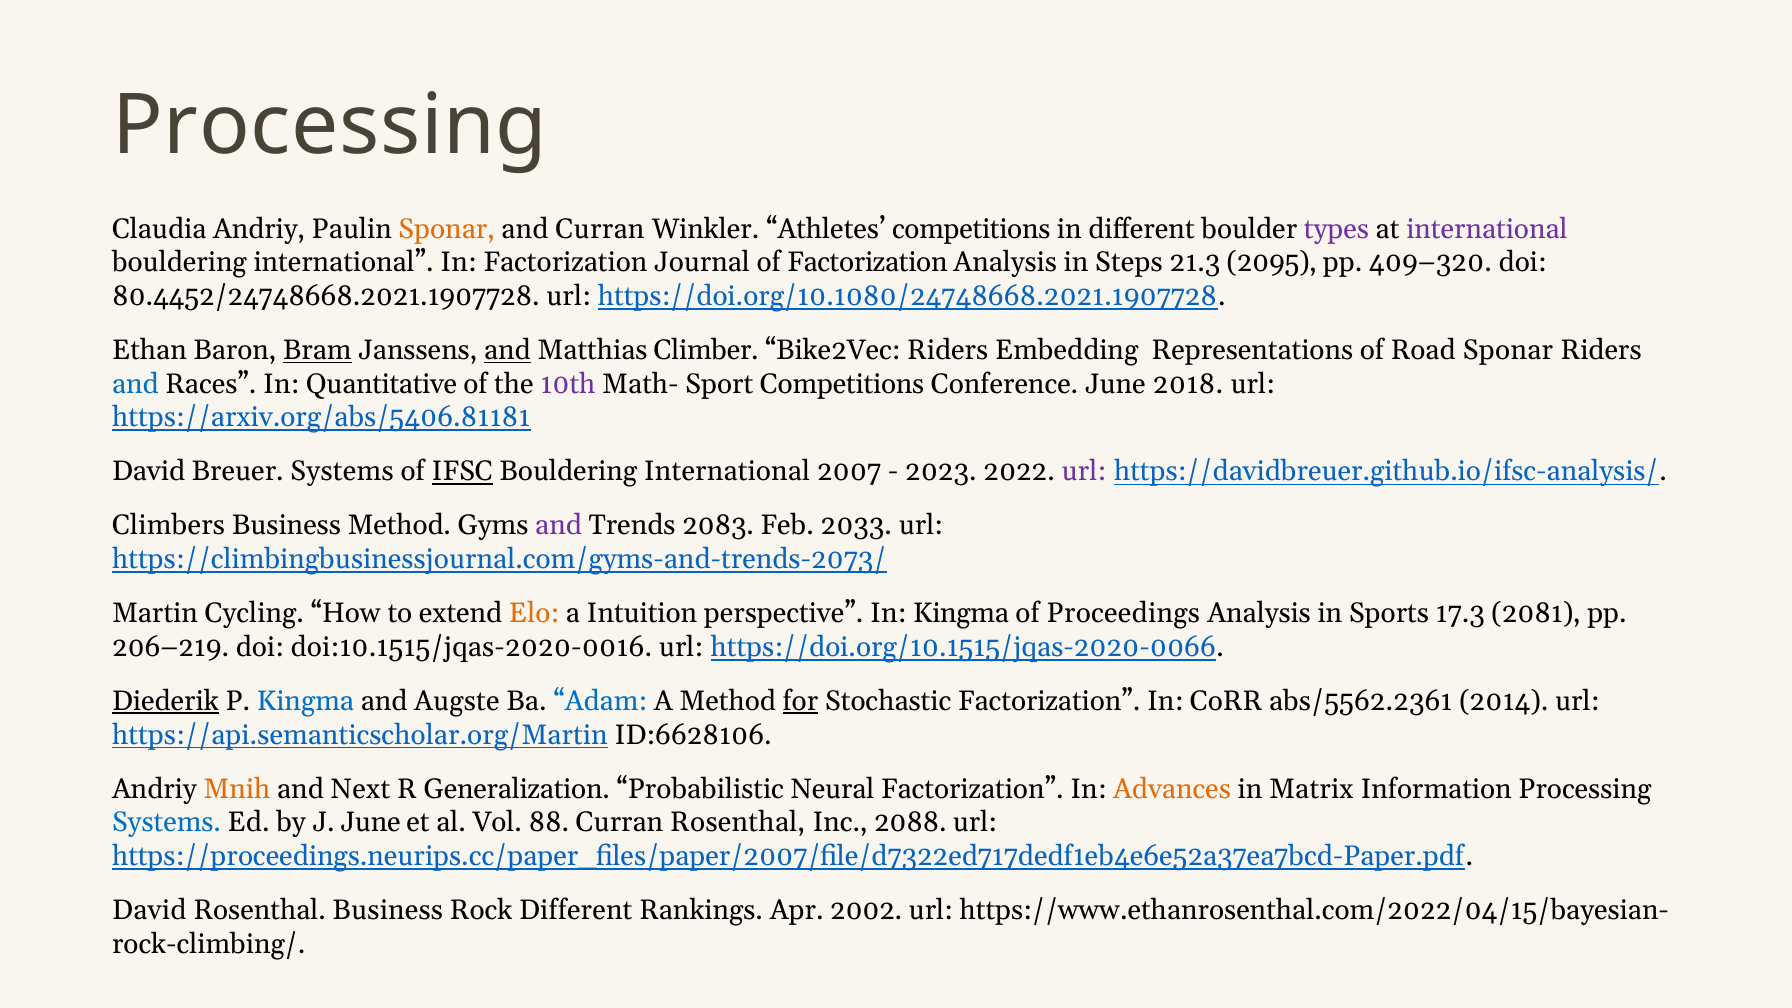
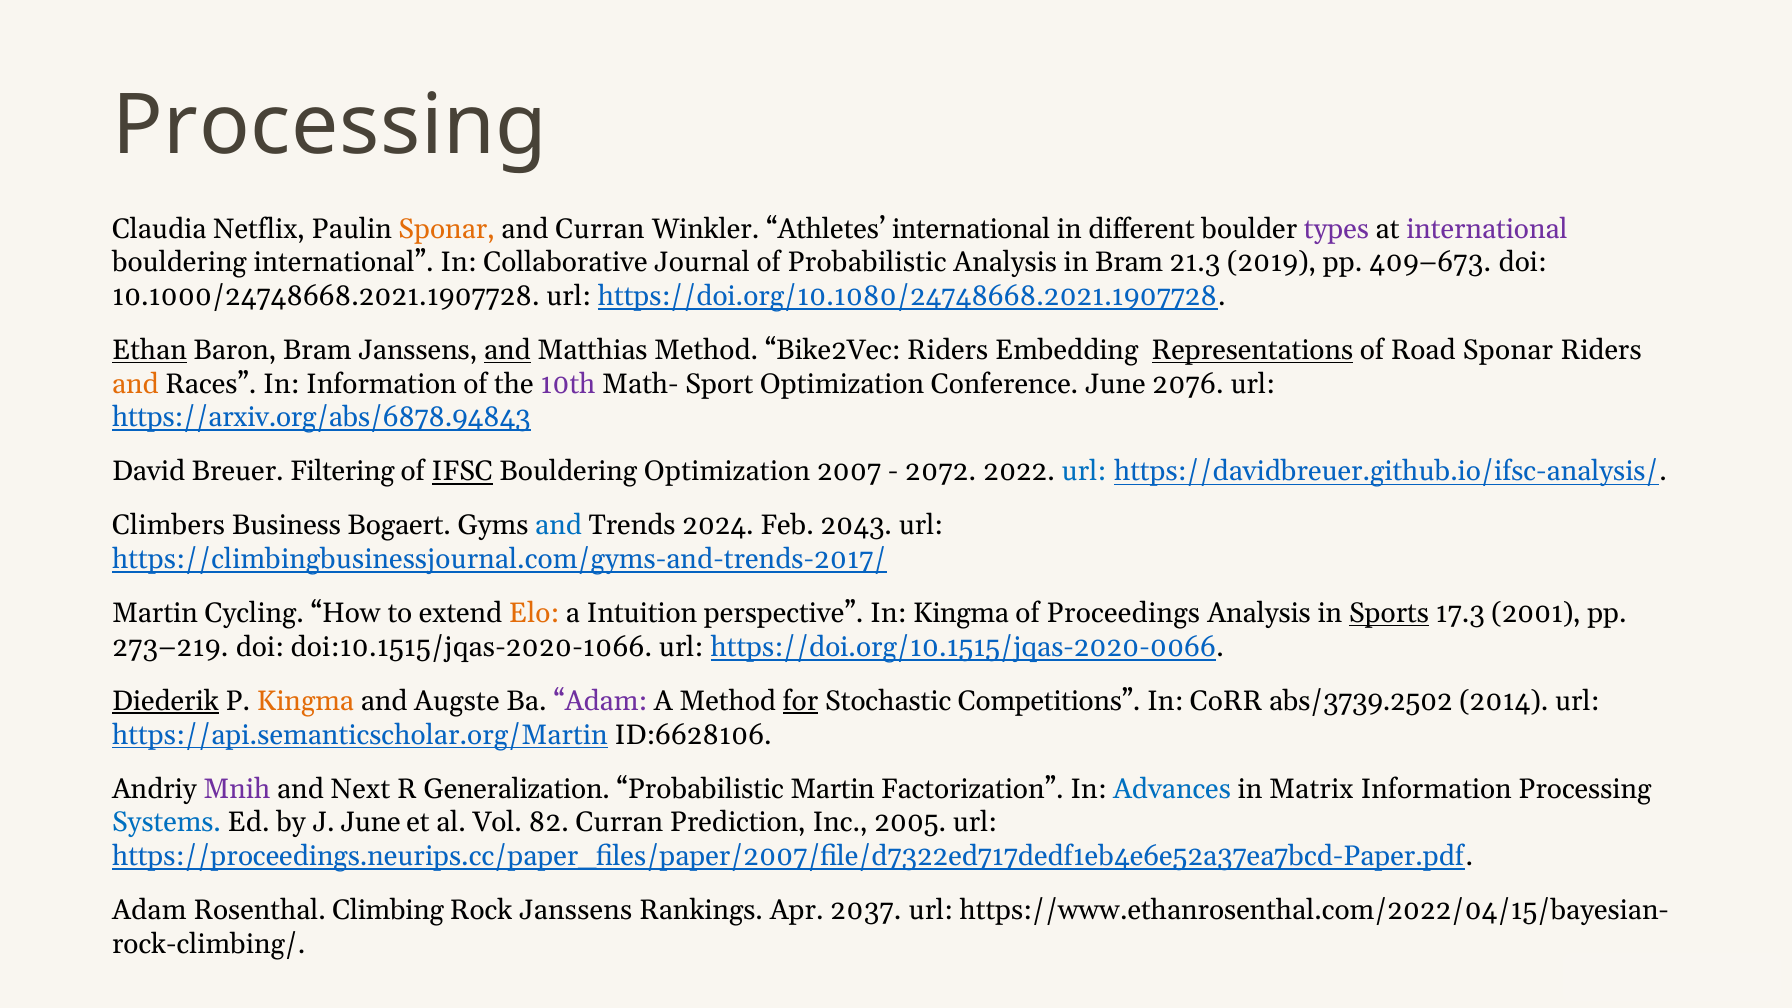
Claudia Andriy: Andriy -> Netflix (259, 229)
Athletes competitions: competitions -> international (971, 229)
In Factorization: Factorization -> Collaborative (565, 263)
of Factorization: Factorization -> Probabilistic (867, 263)
in Steps: Steps -> Bram (1129, 263)
2095: 2095 -> 2019 (1272, 263)
409–320: 409–320 -> 409–673 (1430, 263)
80.4452/24748668.2021.1907728: 80.4452/24748668.2021.1907728 -> 10.1000/24748668.2021.1907728 (326, 296)
Ethan underline: none -> present (149, 350)
Bram underline: present -> none (317, 350)
Matthias Climber: Climber -> Method (706, 350)
Representations underline: none -> present (1252, 350)
and colour: blue -> orange (135, 384)
In Quantitative: Quantitative -> Information (381, 384)
Sport Competitions: Competitions -> Optimization (842, 384)
2018: 2018 -> 2076 (1188, 384)
https://arxiv.org/abs/5406.81181: https://arxiv.org/abs/5406.81181 -> https://arxiv.org/abs/6878.94843 (321, 418)
Breuer Systems: Systems -> Filtering (342, 472)
International: International -> Optimization (727, 472)
2023: 2023 -> 2072 (941, 472)
url colour: purple -> blue (1084, 472)
Business Method: Method -> Bogaert (399, 526)
and colour: purple -> blue (559, 526)
2083: 2083 -> 2024 (718, 526)
2033: 2033 -> 2043 (856, 526)
https://climbingbusinessjournal.com/gyms-and-trends-2073/: https://climbingbusinessjournal.com/gyms-and-trends-2073/ -> https://climbingbusinessjournal.com/gyms-and-trends-2017/ (499, 559)
Sports underline: none -> present (1389, 613)
2081: 2081 -> 2001 (1536, 613)
206–219: 206–219 -> 273–219 (170, 647)
doi:10.1515/jqas-2020-0016: doi:10.1515/jqas-2020-0016 -> doi:10.1515/jqas-2020-1066 (471, 647)
Kingma colour: blue -> orange (305, 701)
Adam colour: blue -> purple (600, 701)
Stochastic Factorization: Factorization -> Competitions (1049, 701)
abs/5562.2361: abs/5562.2361 -> abs/3739.2502 (1361, 701)
Mnih colour: orange -> purple (237, 789)
Probabilistic Neural: Neural -> Martin (832, 789)
Advances colour: orange -> blue (1172, 789)
88: 88 -> 82 (549, 822)
Curran Rosenthal: Rosenthal -> Prediction (738, 822)
2088: 2088 -> 2005 (910, 822)
David: David -> Adam (149, 910)
Rosenthal Business: Business -> Climbing (388, 910)
Rock Different: Different -> Janssens (576, 910)
2002: 2002 -> 2037 (866, 910)
